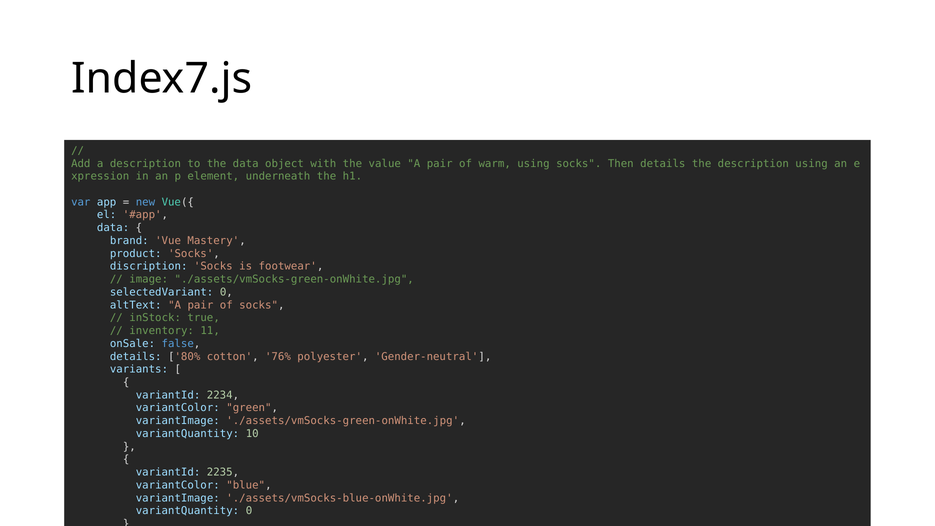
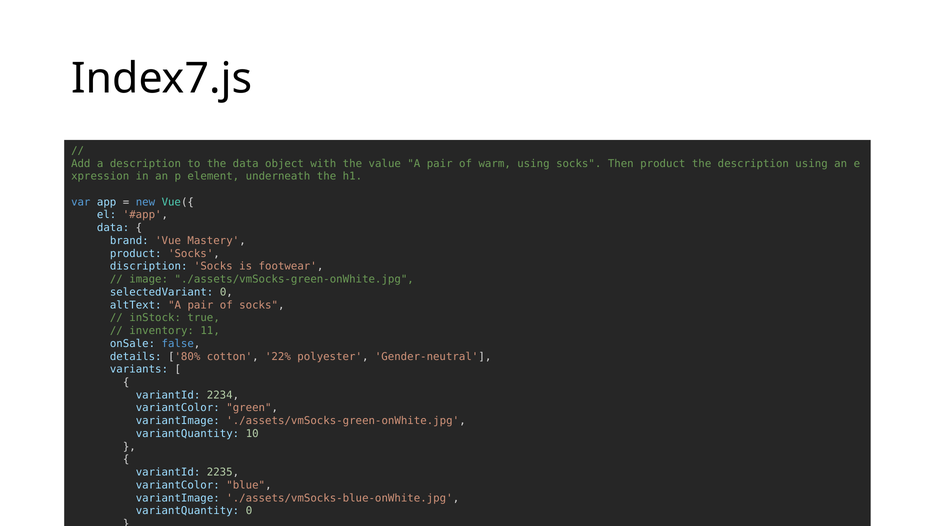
Then details: details -> product (663, 163)
76%: 76% -> 22% (278, 356)
